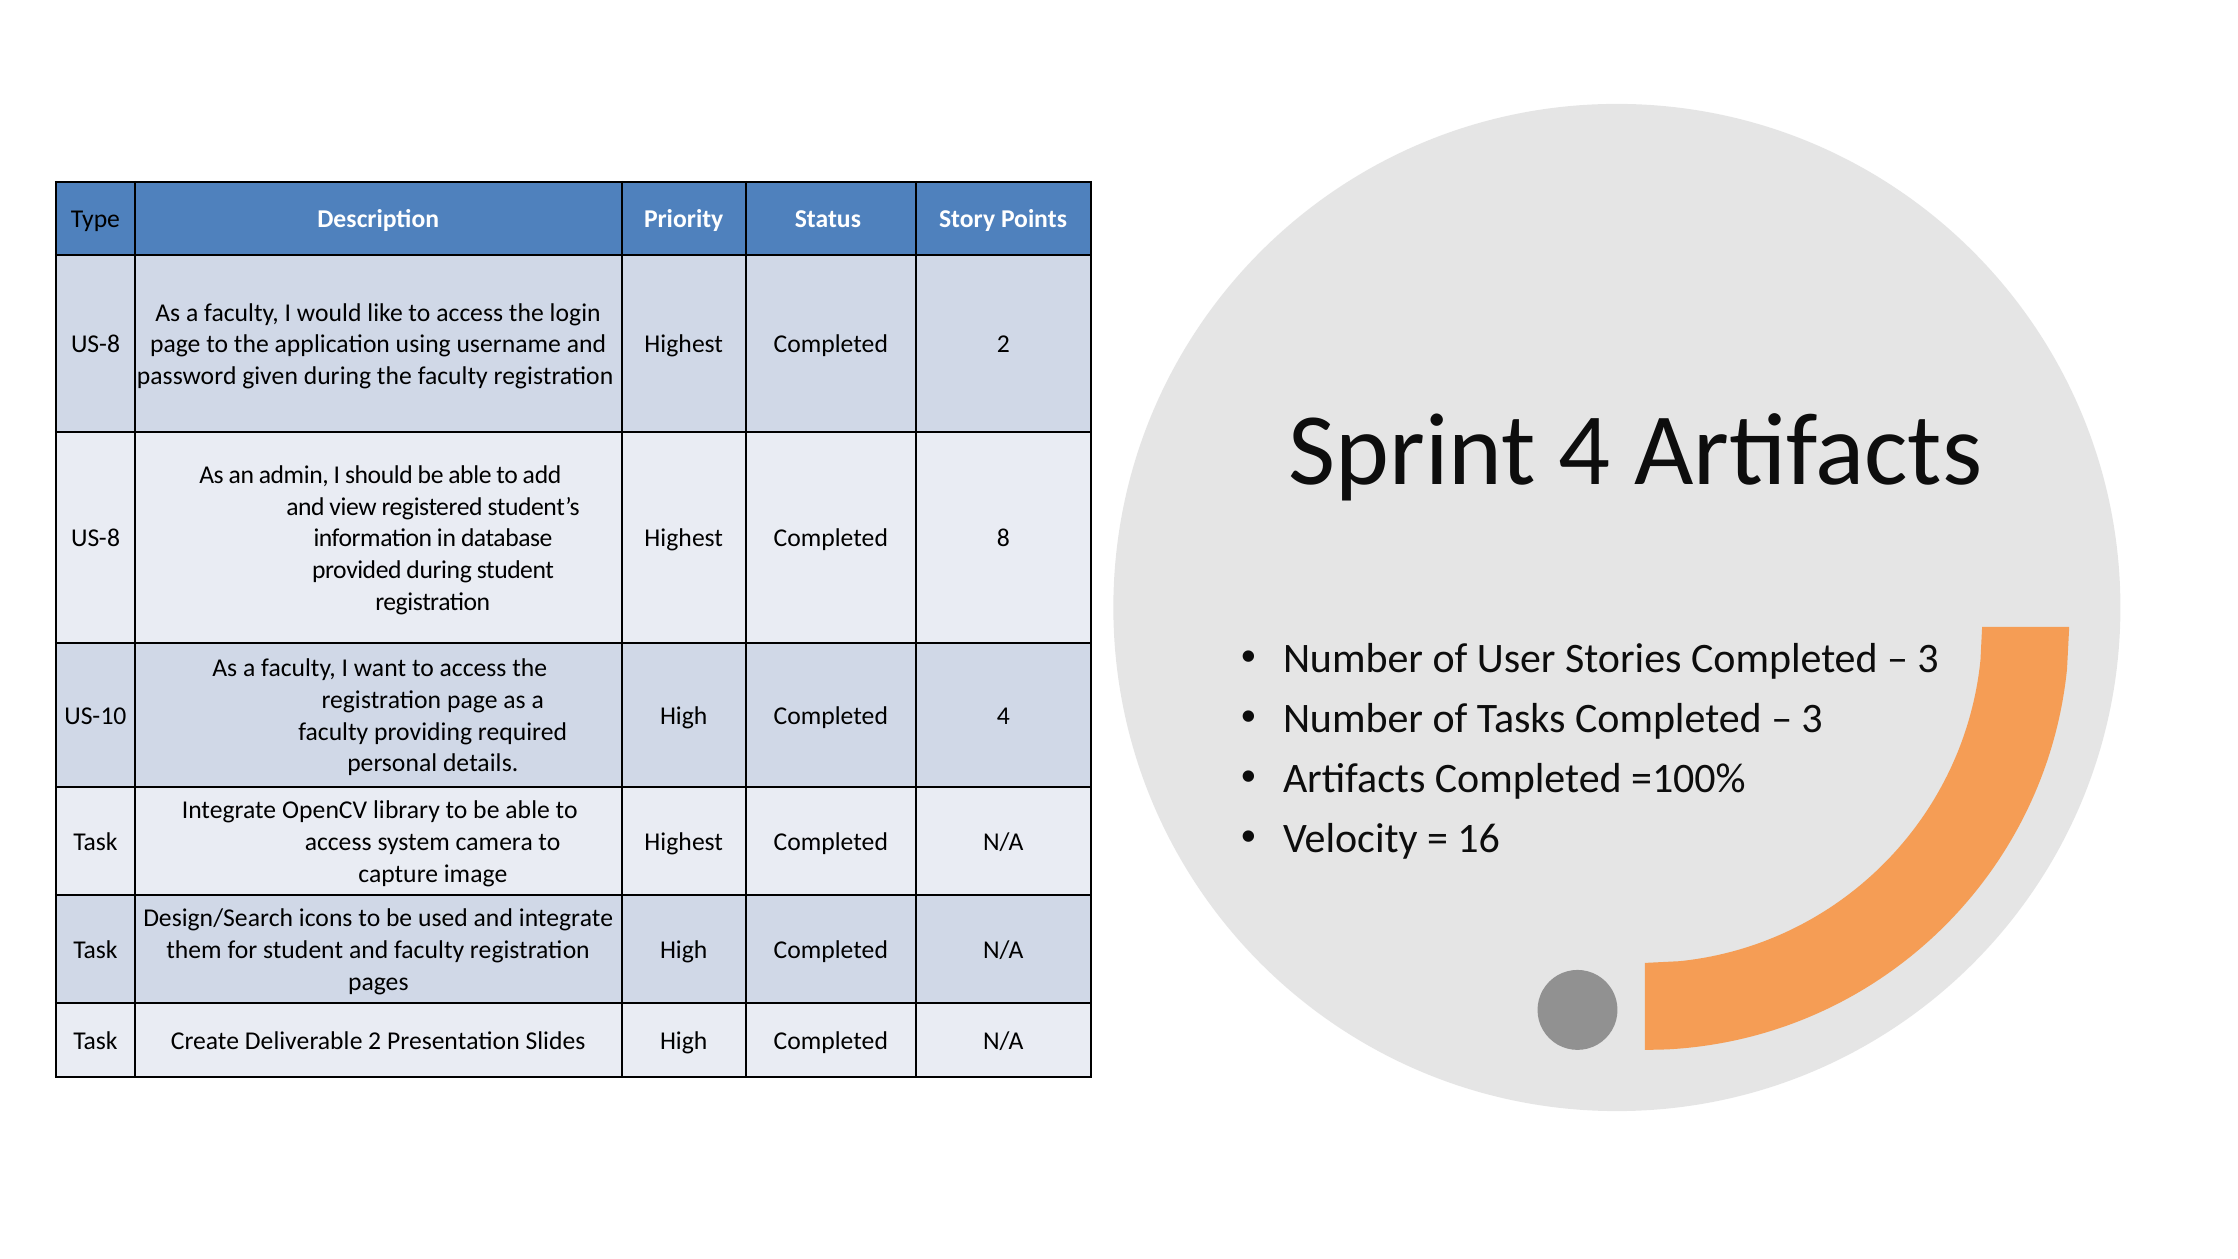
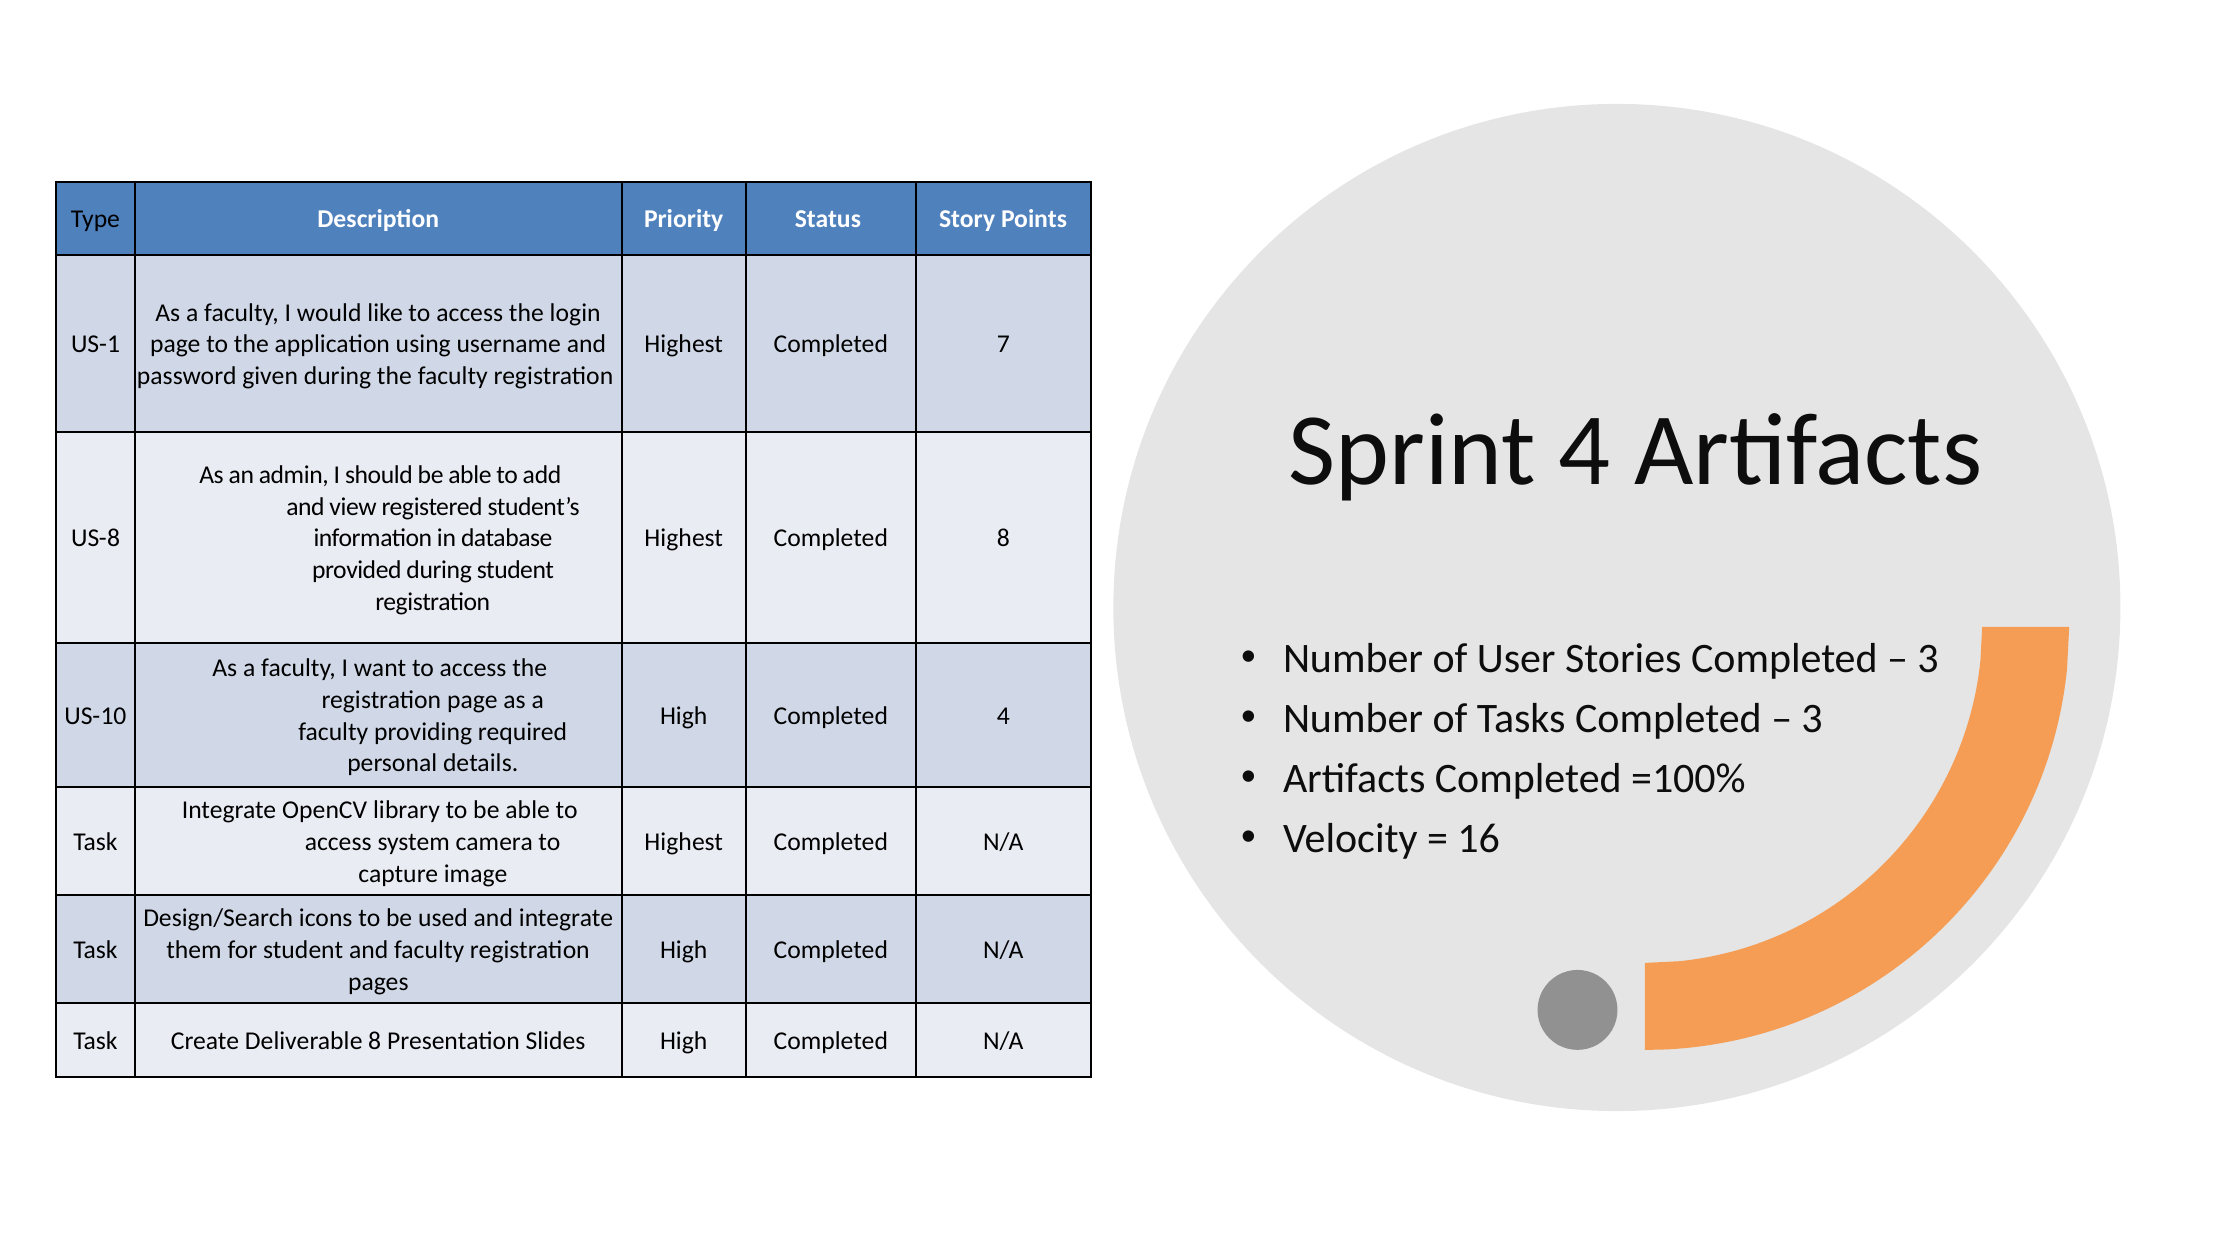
US-8: US-8 -> US-1 (96, 344)
Completed 2: 2 -> 7 (1003, 344)
Deliverable 2: 2 -> 8 (375, 1041)
